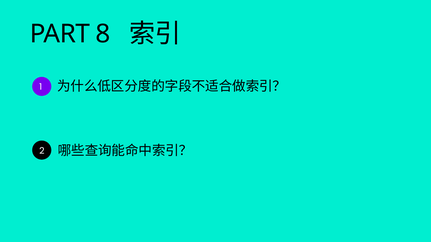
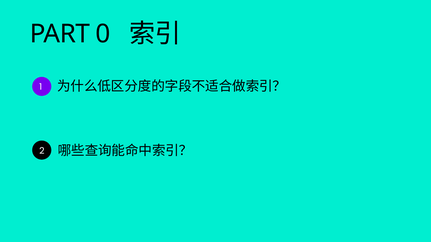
8: 8 -> 0 (103, 34)
